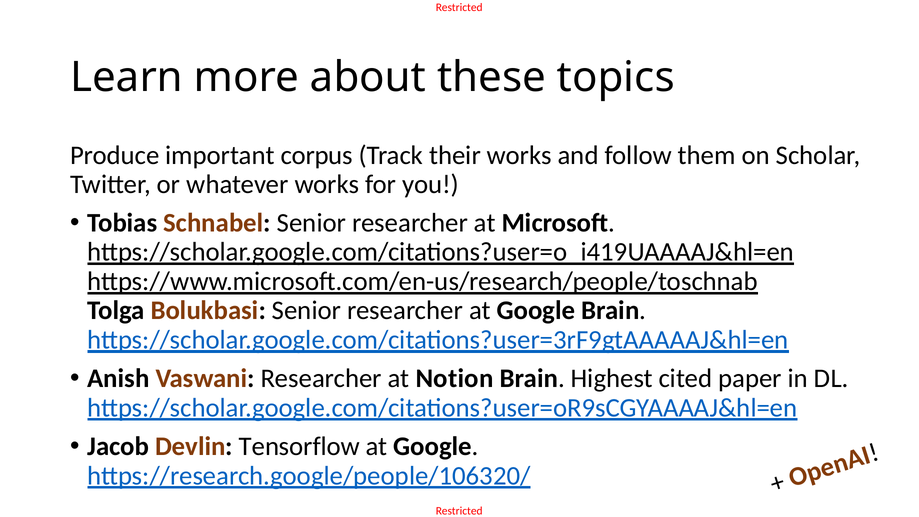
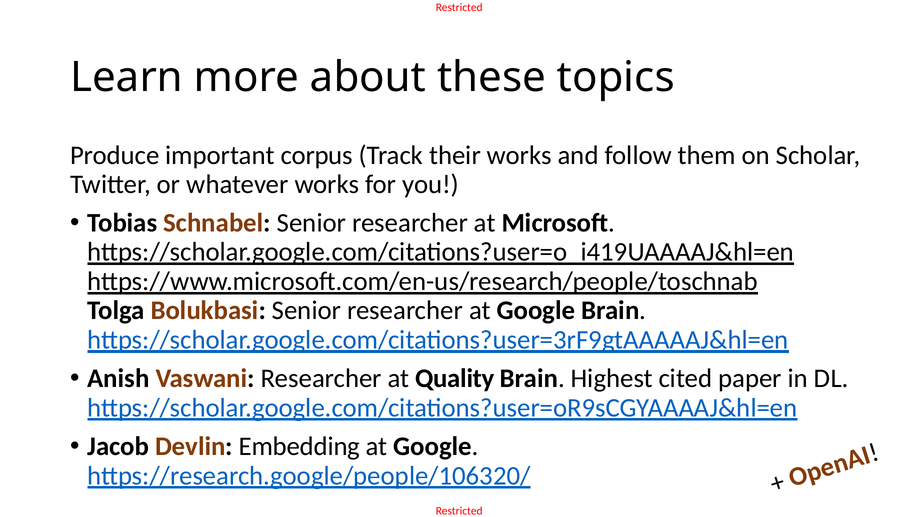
Notion: Notion -> Quality (455, 378)
Tensorflow: Tensorflow -> Embedding (299, 446)
